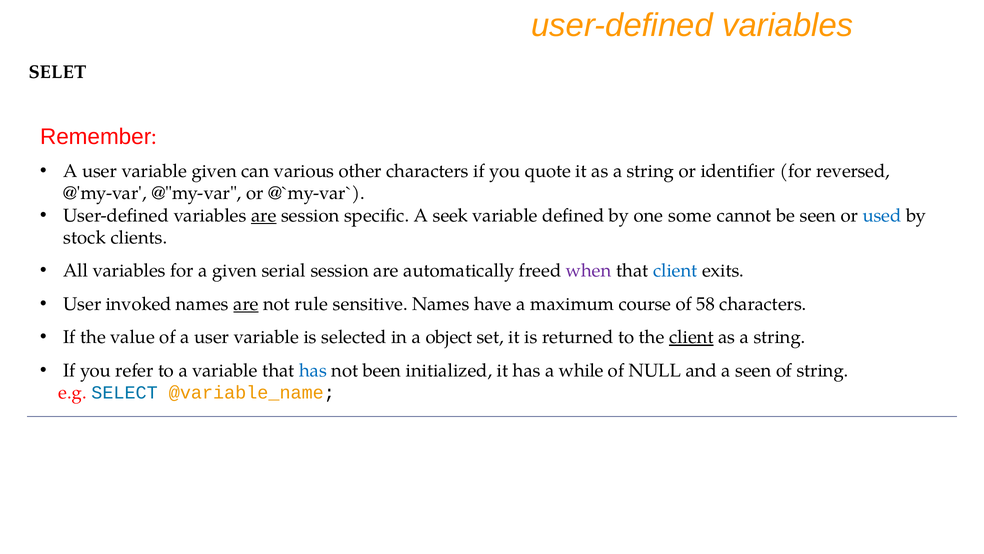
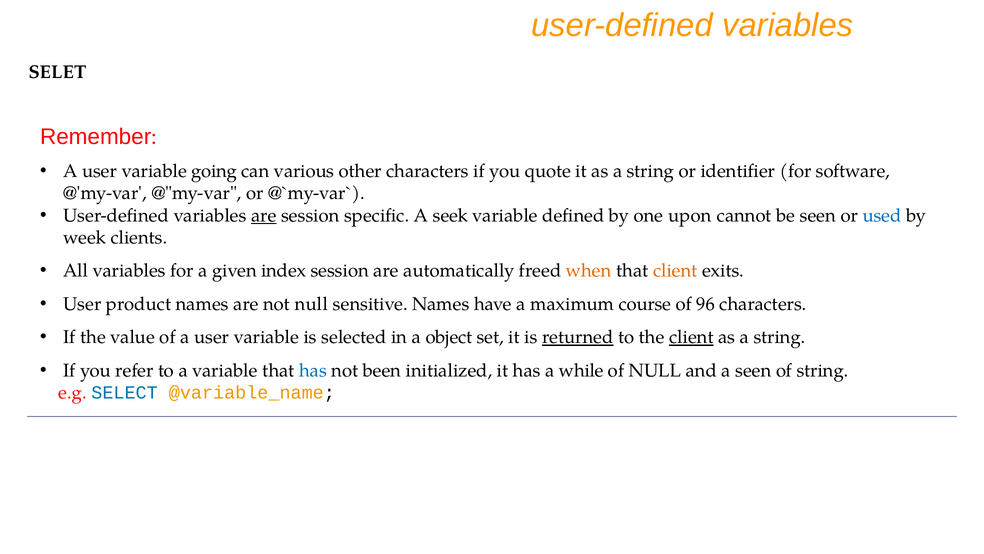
variable given: given -> going (214, 171)
reversed: reversed -> software (853, 171)
some: some -> upon (690, 215)
stock: stock -> week (85, 237)
serial: serial -> index (284, 271)
when colour: purple -> orange (589, 271)
client colour: blue -> orange (675, 271)
invoked: invoked -> product (139, 304)
are underline: present -> none (246, 304)
not rule: rule -> null (311, 304)
58: 58 -> 96 (706, 304)
returned underline: none -> present (578, 337)
